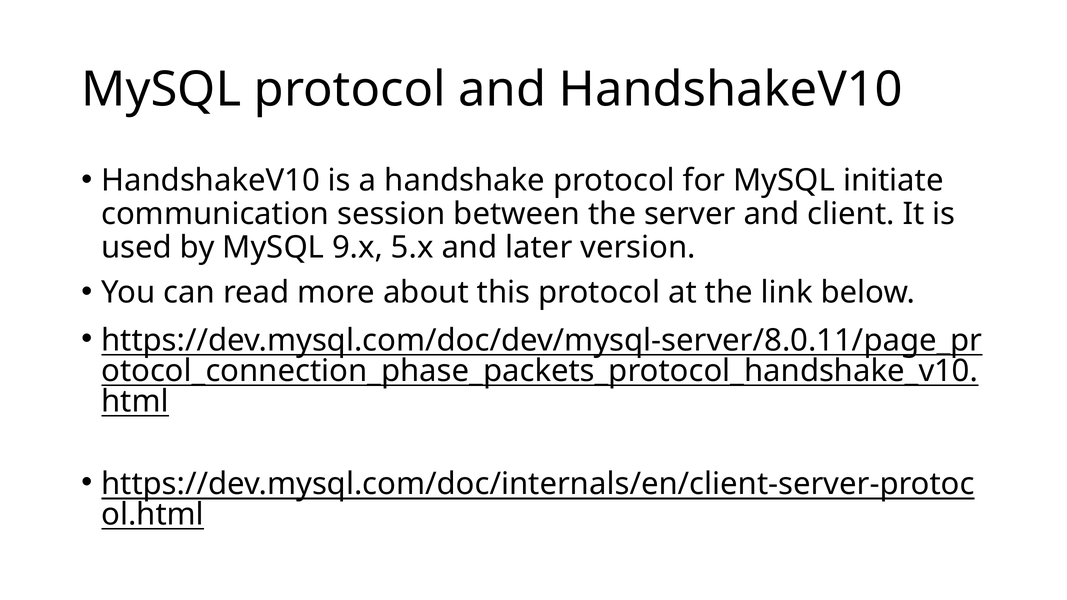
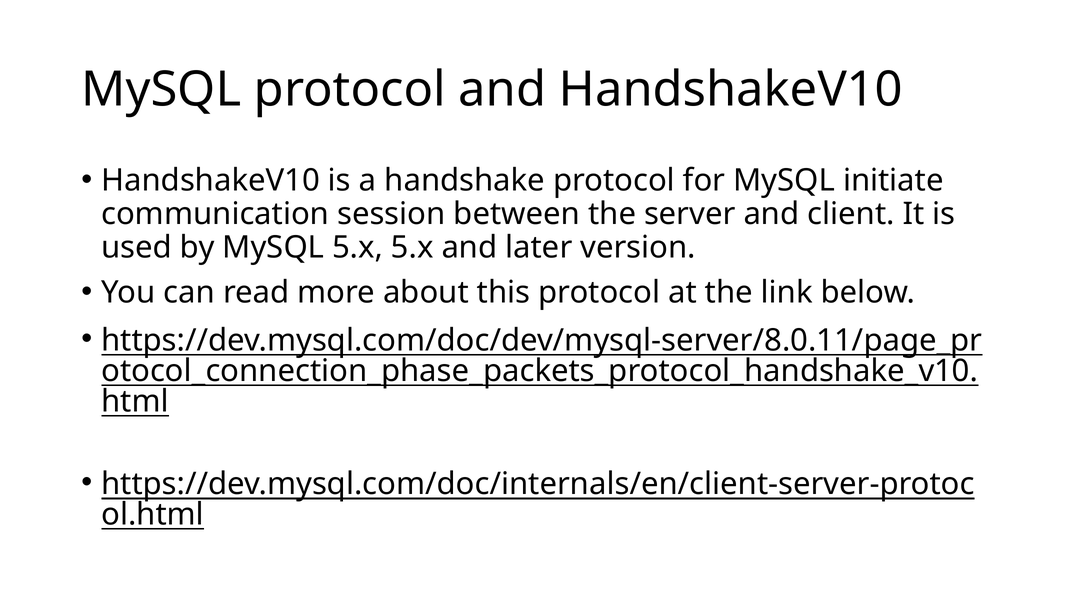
MySQL 9.x: 9.x -> 5.x (357, 248)
